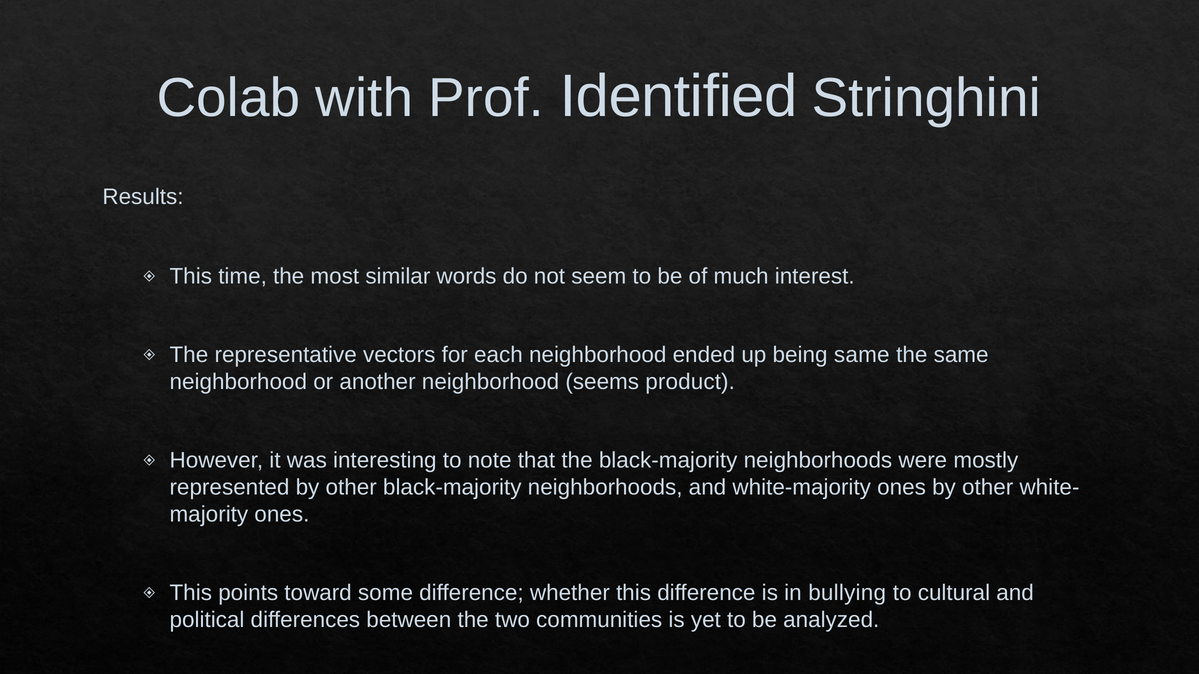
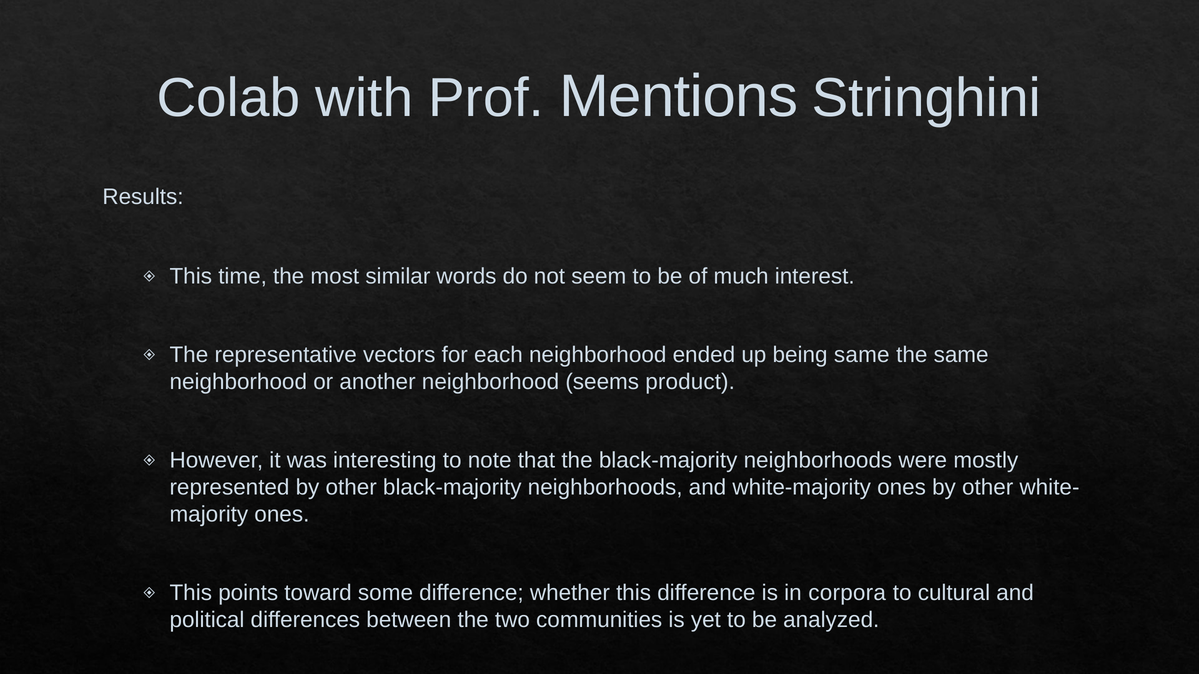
Identified: Identified -> Mentions (679, 96)
bullying: bullying -> corpora (847, 593)
